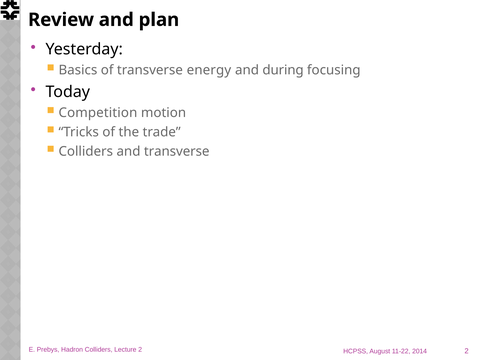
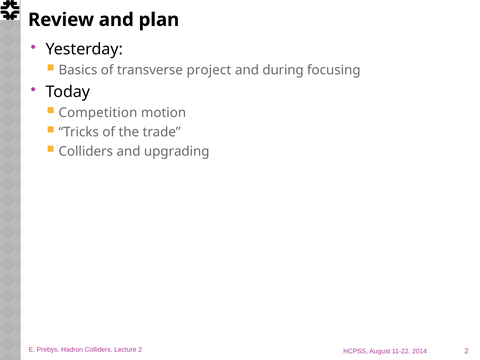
energy: energy -> project (209, 70)
and transverse: transverse -> upgrading (177, 151)
